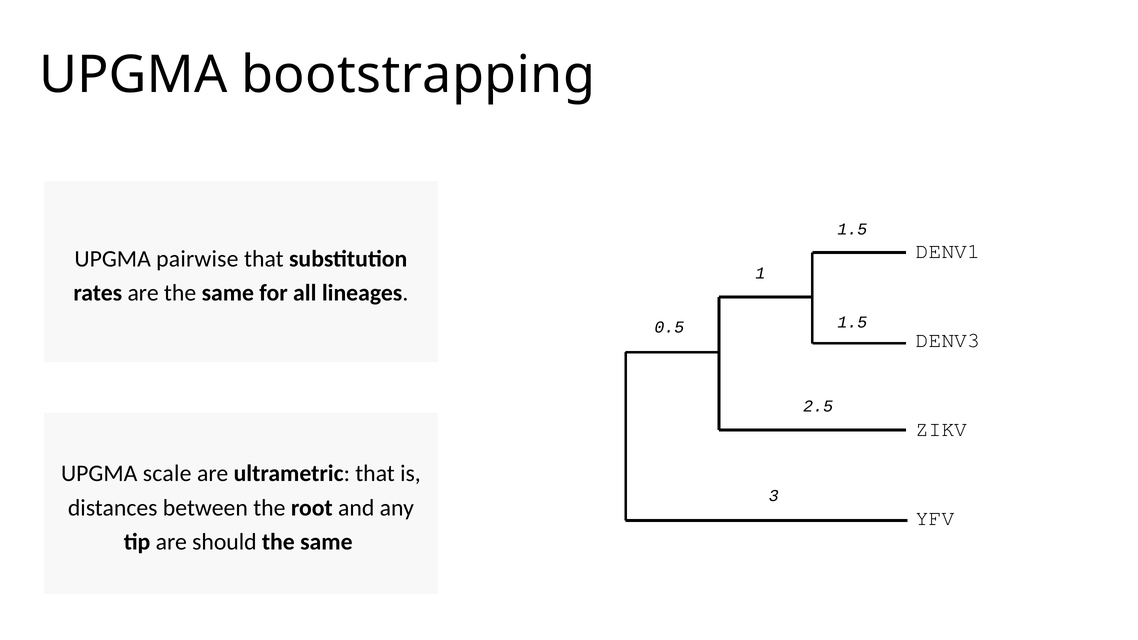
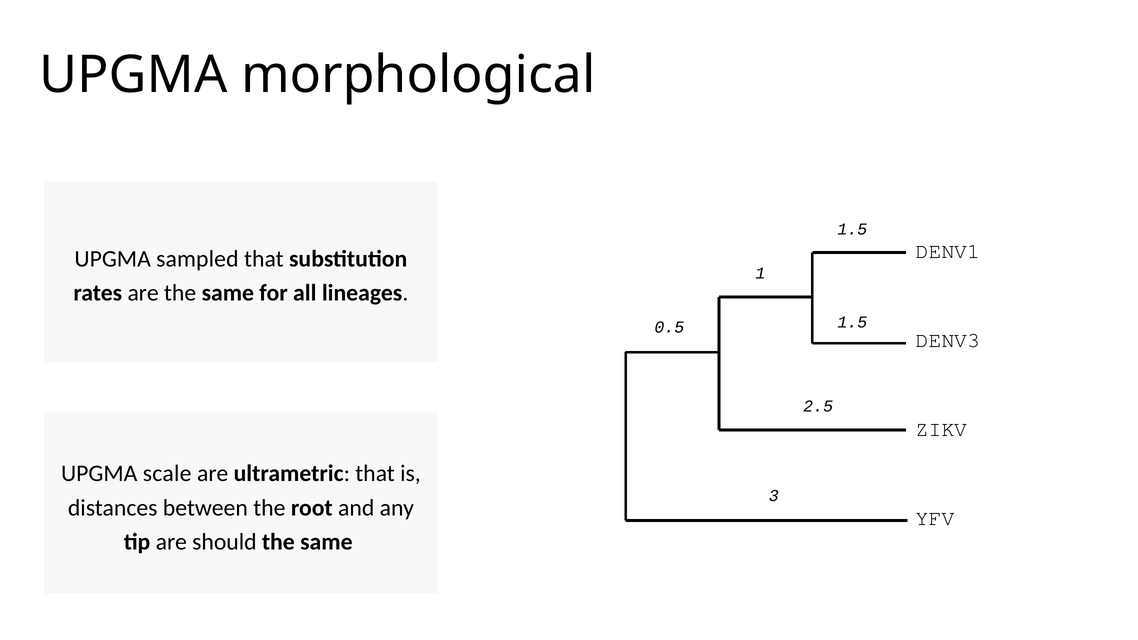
bootstrapping: bootstrapping -> morphological (418, 75)
pairwise: pairwise -> sampled (197, 259)
